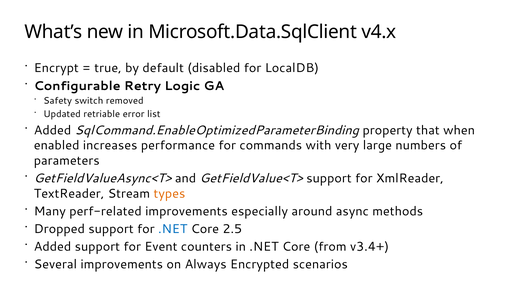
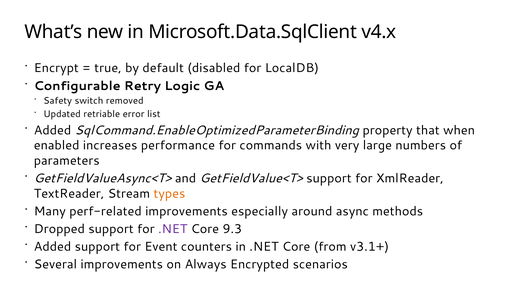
.NET colour: blue -> purple (173, 229)
2.5: 2.5 -> 9.3 (232, 229)
v3.4+: v3.4+ -> v3.1+ (370, 247)
